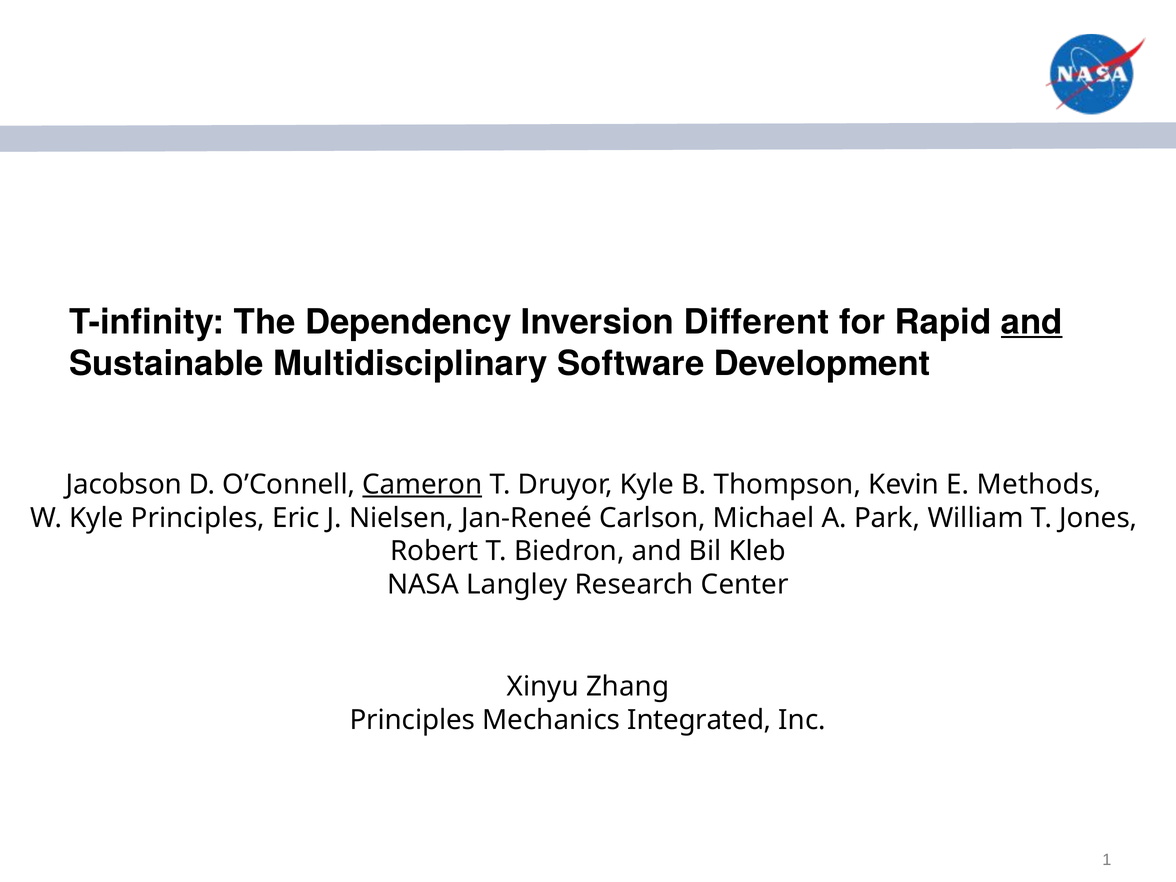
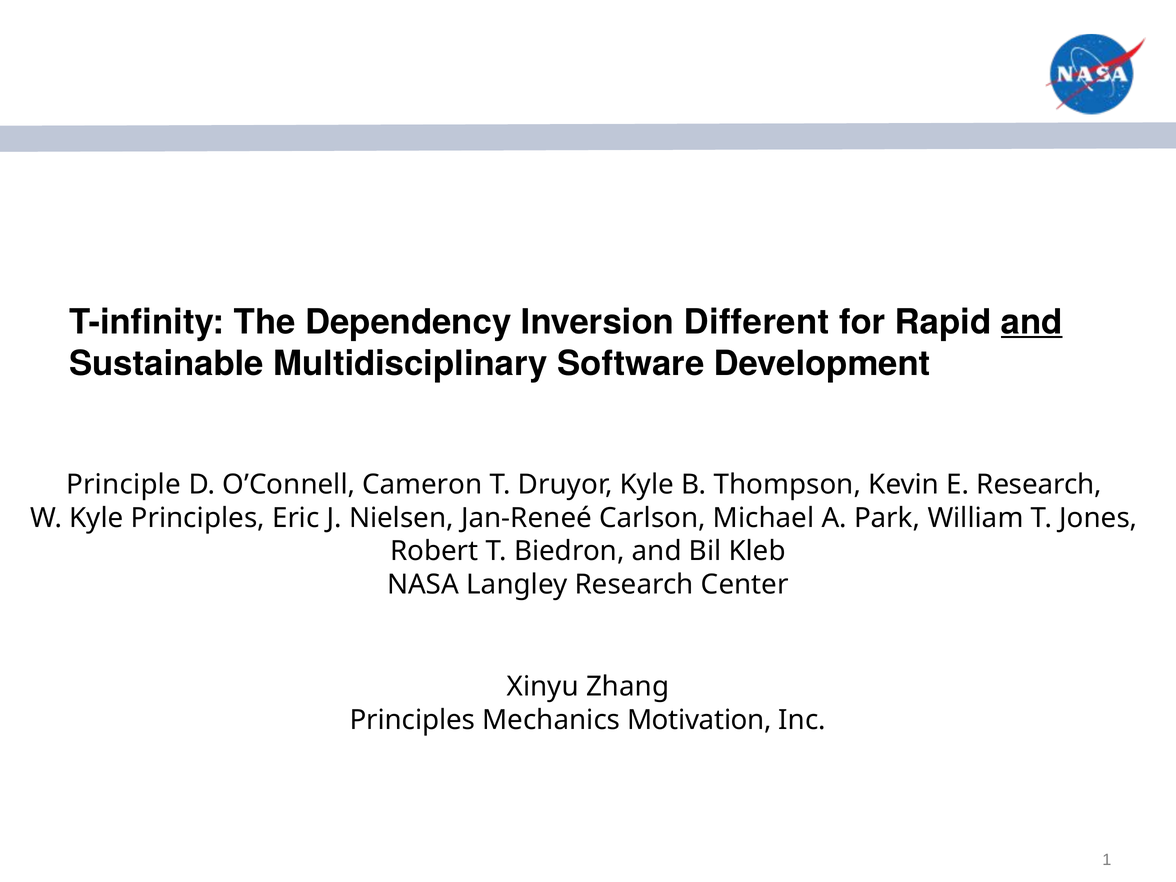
Jacobson: Jacobson -> Principle (124, 485)
Cameron underline: present -> none (422, 485)
E Methods: Methods -> Research (1039, 485)
Integrated: Integrated -> Motivation (699, 720)
